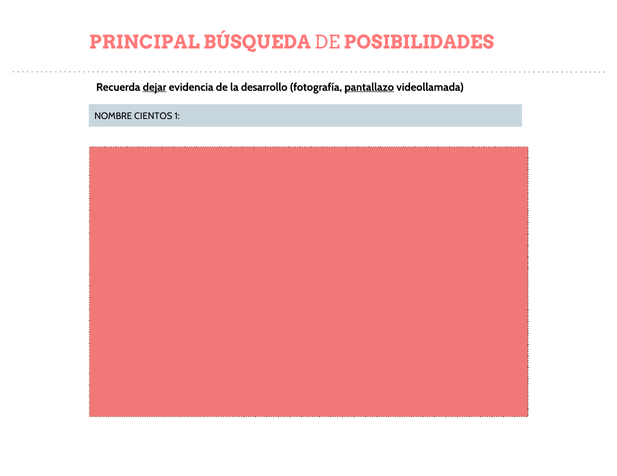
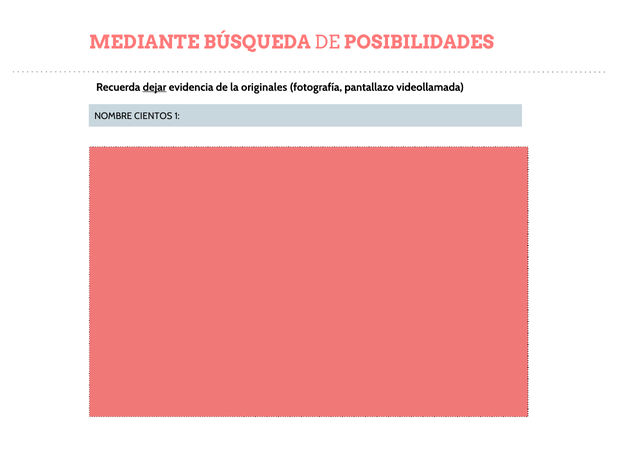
PRINCIPAL: PRINCIPAL -> MEDIANTE (144, 42)
desarrollo: desarrollo -> originales (264, 87)
pantallazo underline: present -> none (369, 87)
